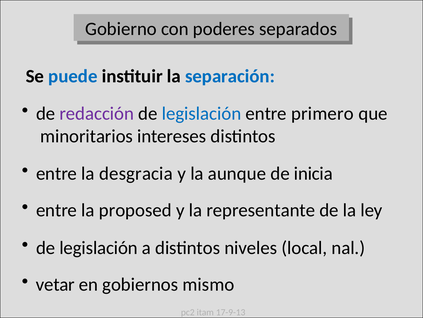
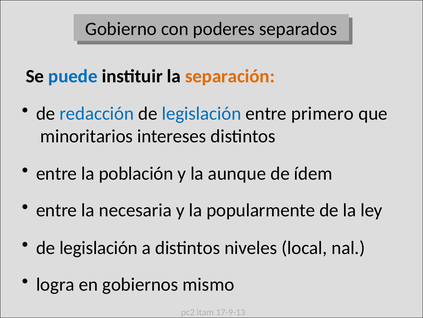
separación colour: blue -> orange (230, 76)
redacción colour: purple -> blue (97, 113)
desgracia: desgracia -> población (136, 173)
inicia: inicia -> ídem (313, 173)
proposed: proposed -> necesaria (135, 210)
representante: representante -> popularmente (261, 210)
vetar: vetar -> logra (55, 284)
